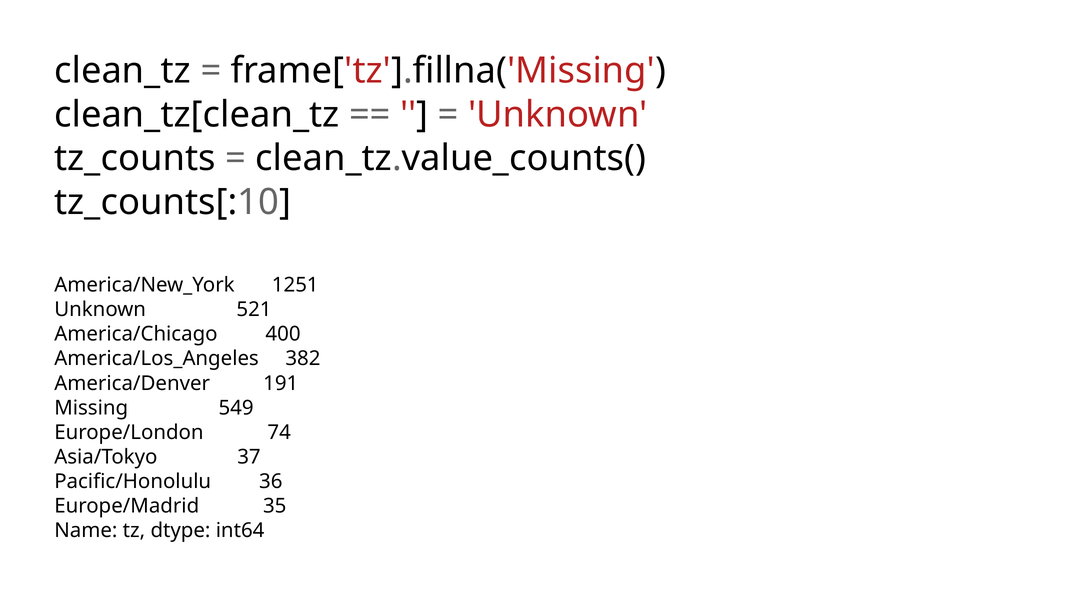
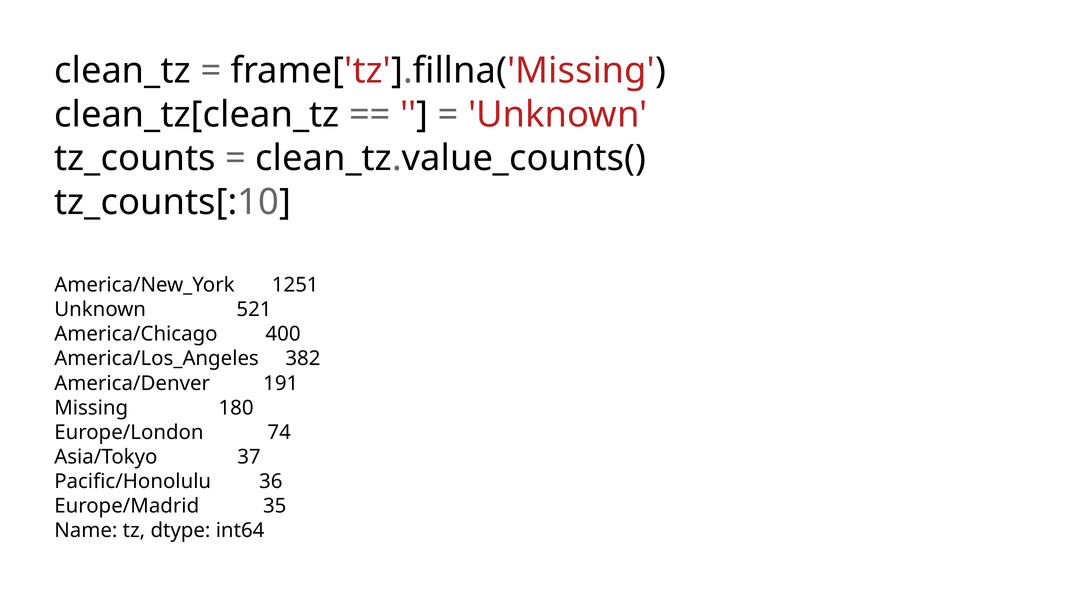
549: 549 -> 180 (236, 408)
